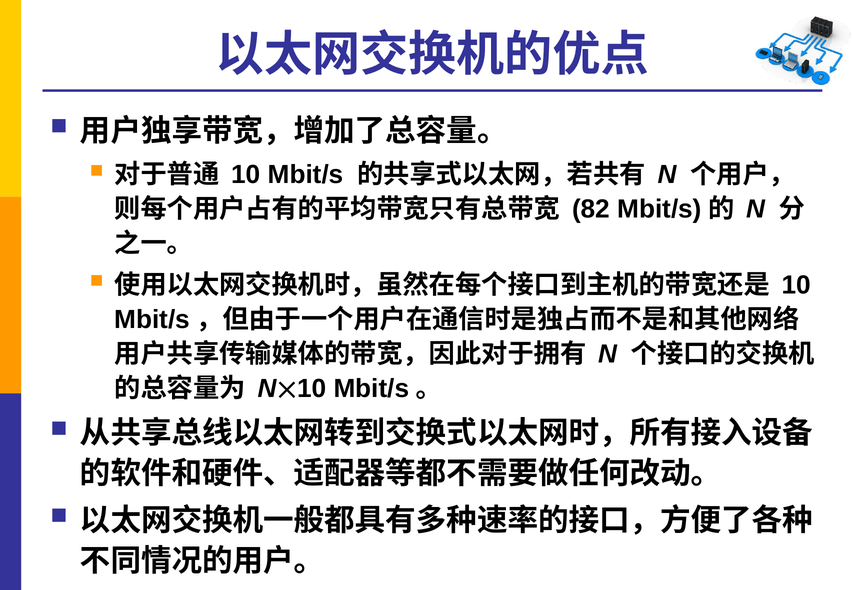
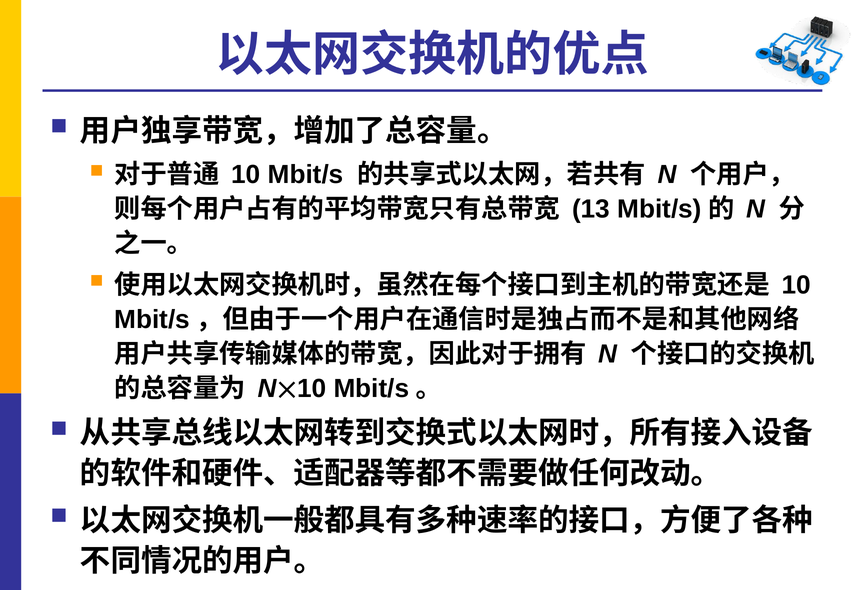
82: 82 -> 13 (591, 209)
